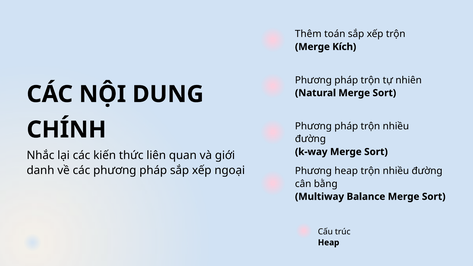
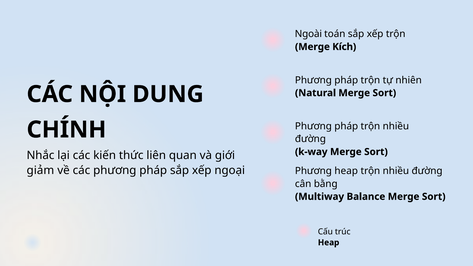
Thêm: Thêm -> Ngoài (308, 34)
danh: danh -> giảm (40, 170)
